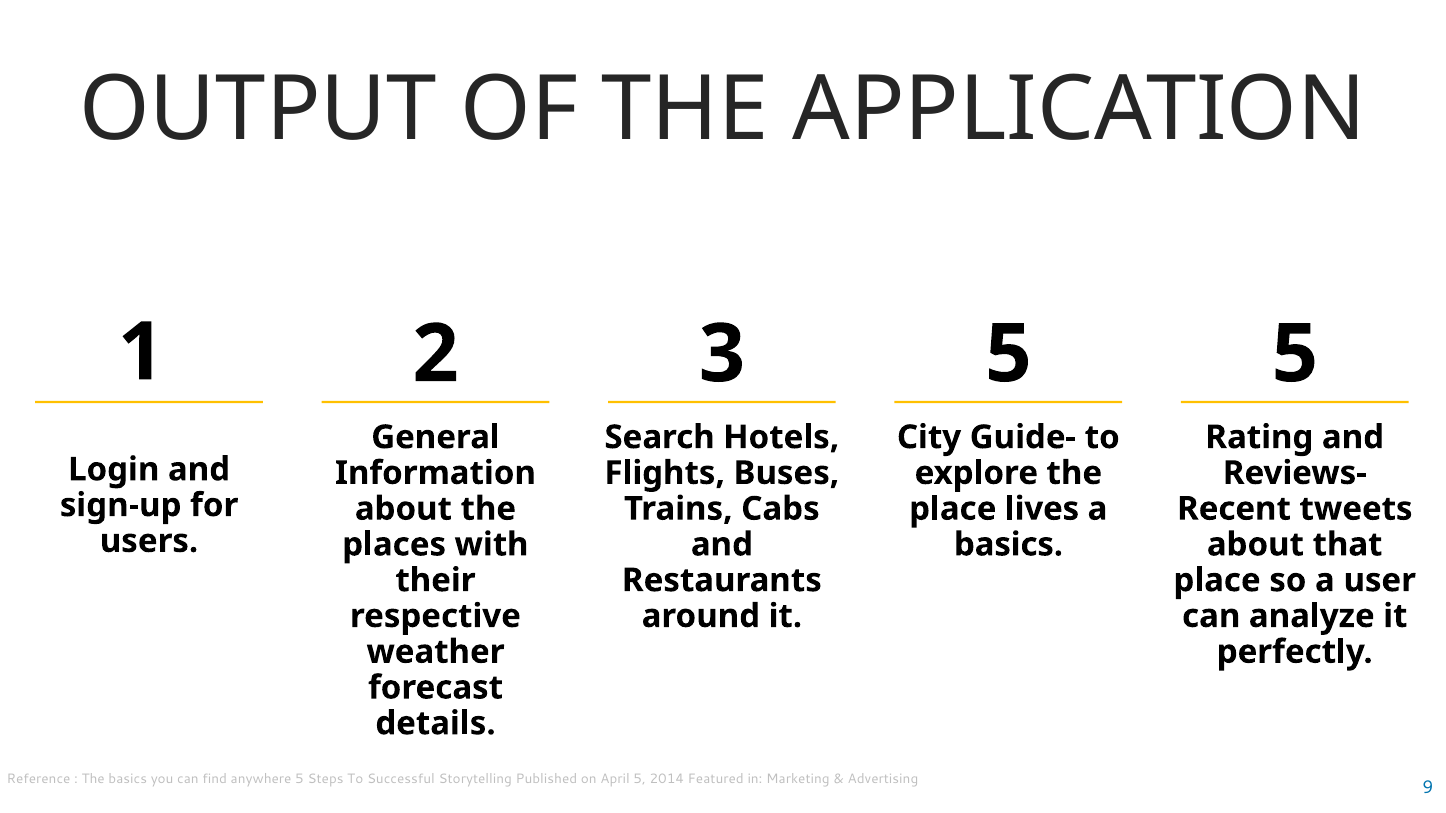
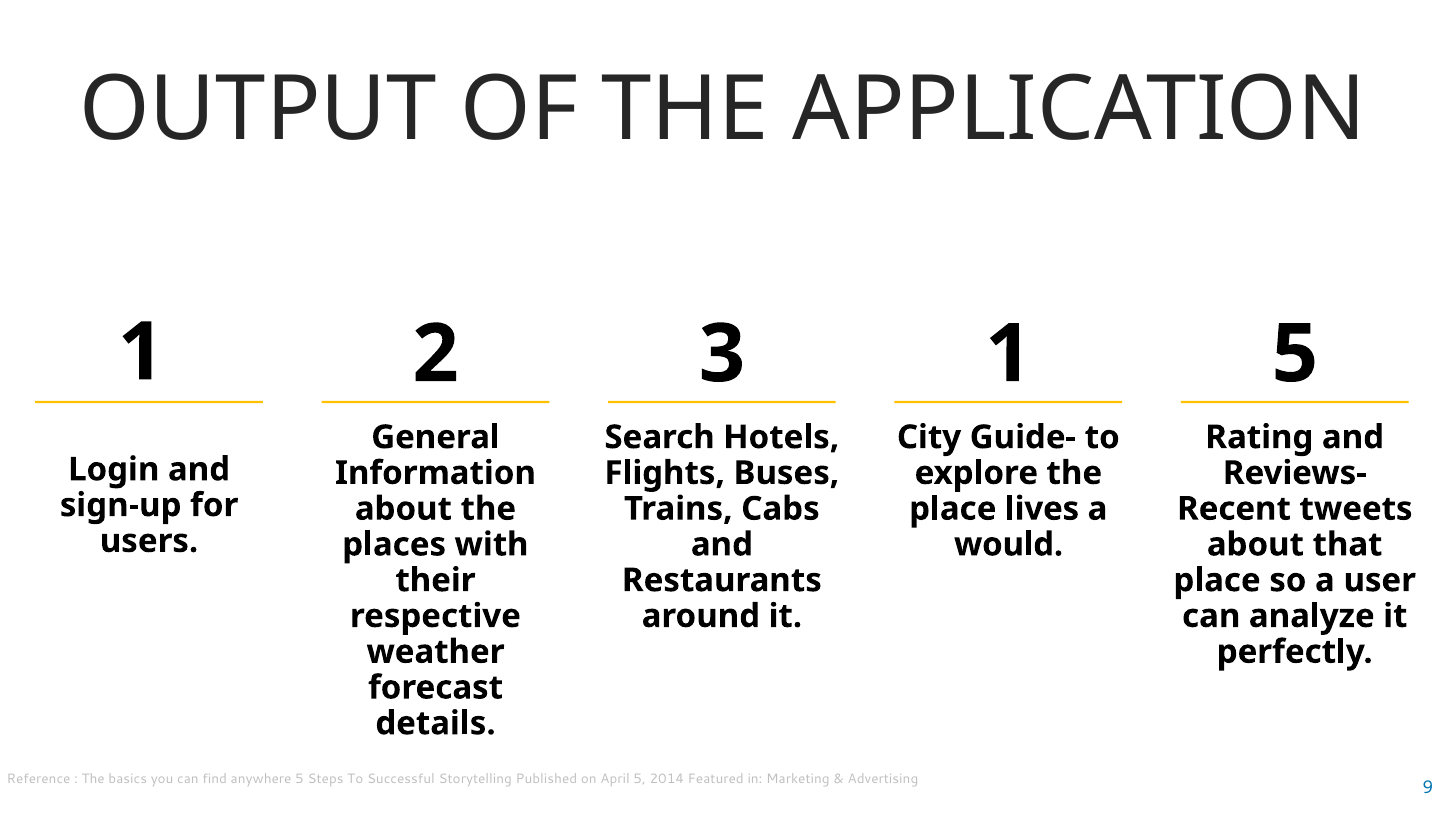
3 5: 5 -> 1 (1008, 355)
basics: basics -> would (1009, 545)
